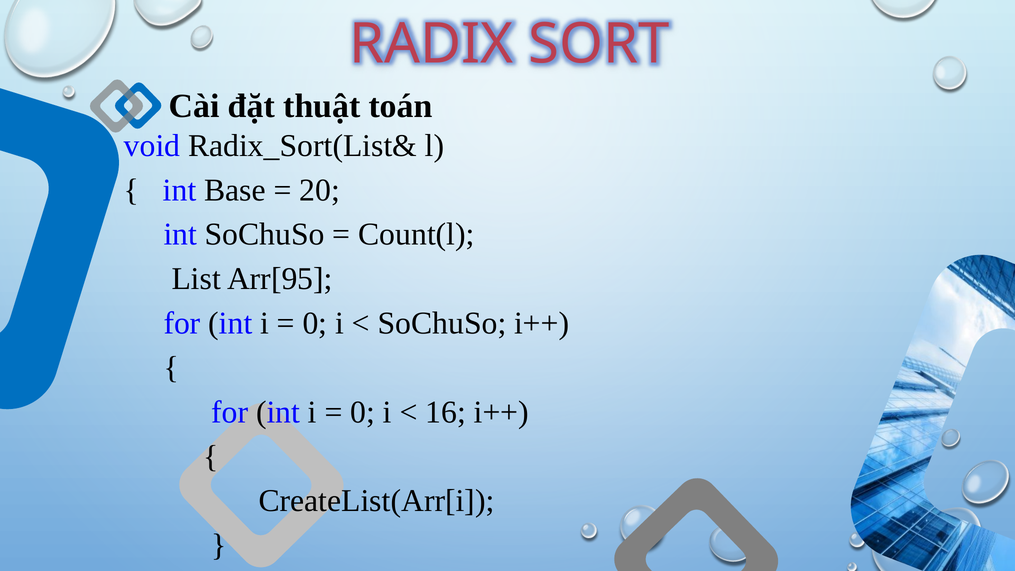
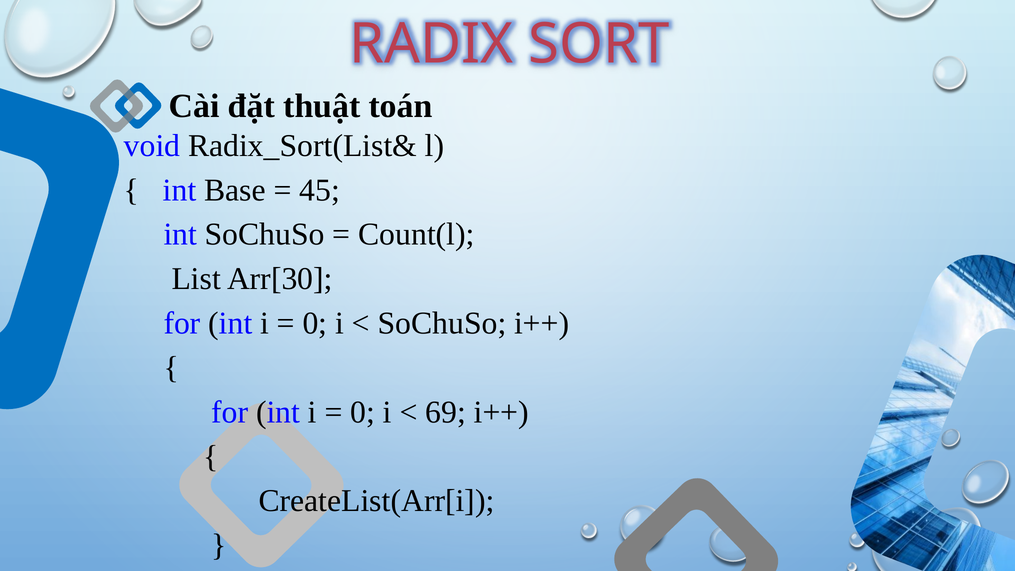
20: 20 -> 45 (320, 190)
Arr[95: Arr[95 -> Arr[30 (280, 279)
16: 16 -> 69 (446, 412)
